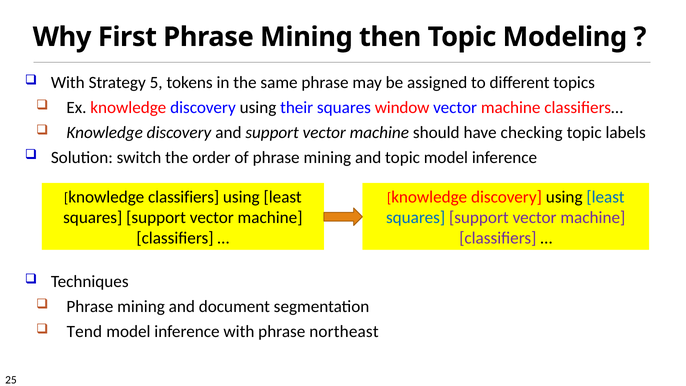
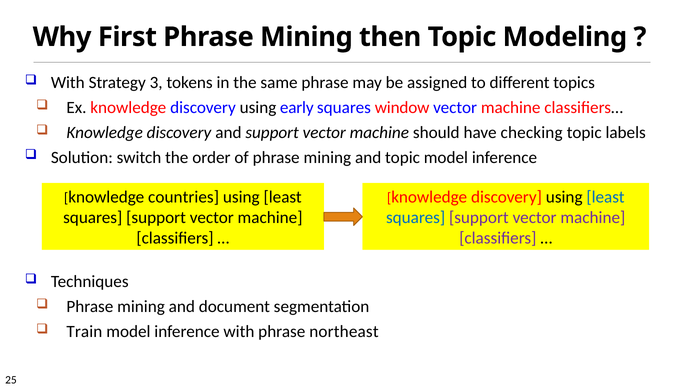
5: 5 -> 3 (156, 83)
their: their -> early (297, 108)
knowledge classifiers: classifiers -> countries (184, 197)
Tend: Tend -> Train (84, 331)
